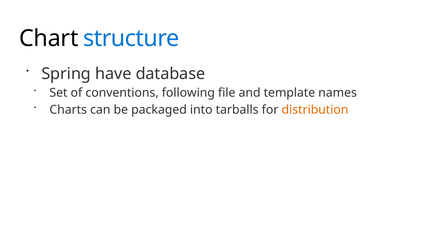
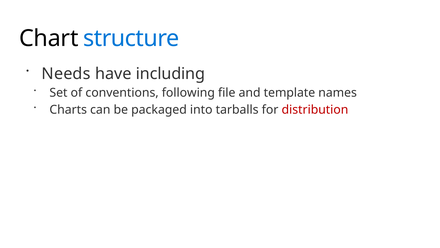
Spring: Spring -> Needs (66, 74)
database: database -> including (170, 74)
distribution colour: orange -> red (315, 109)
